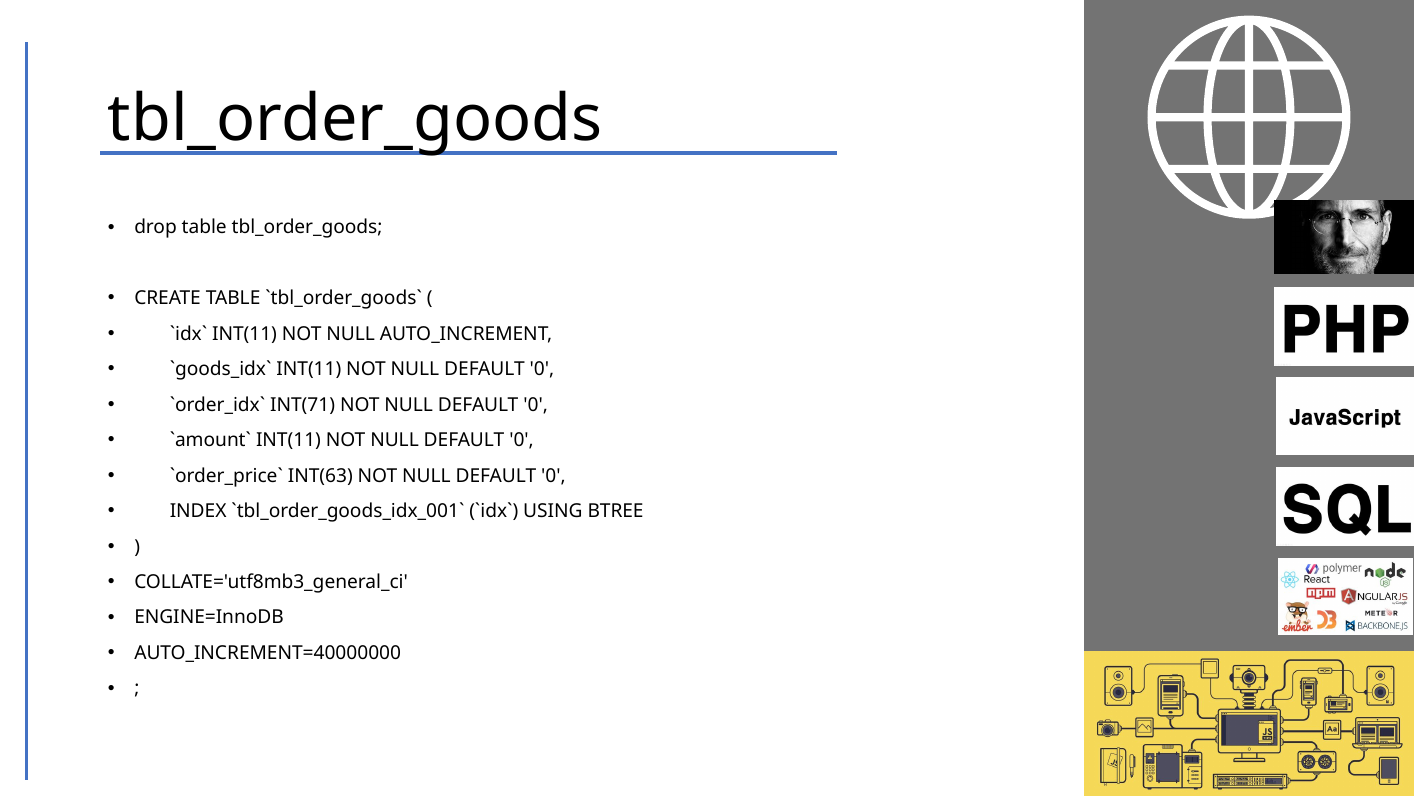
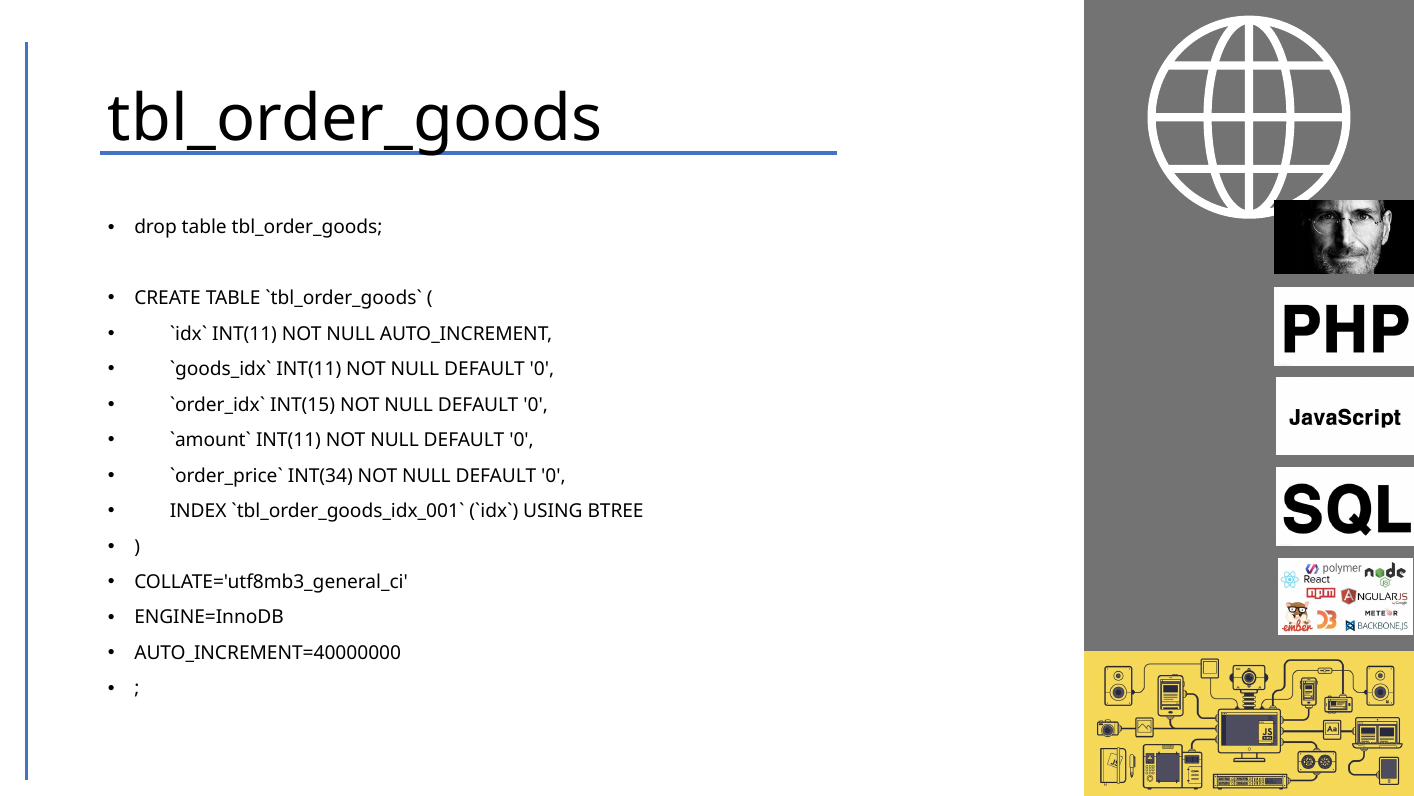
INT(71: INT(71 -> INT(15 (303, 404)
INT(63: INT(63 -> INT(34 (320, 475)
